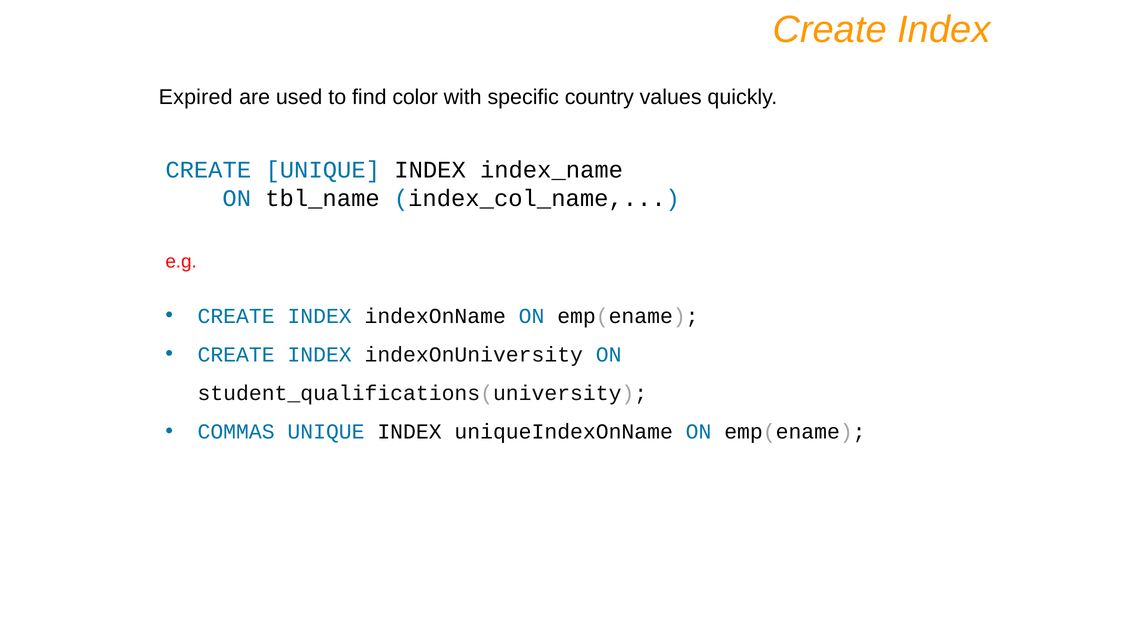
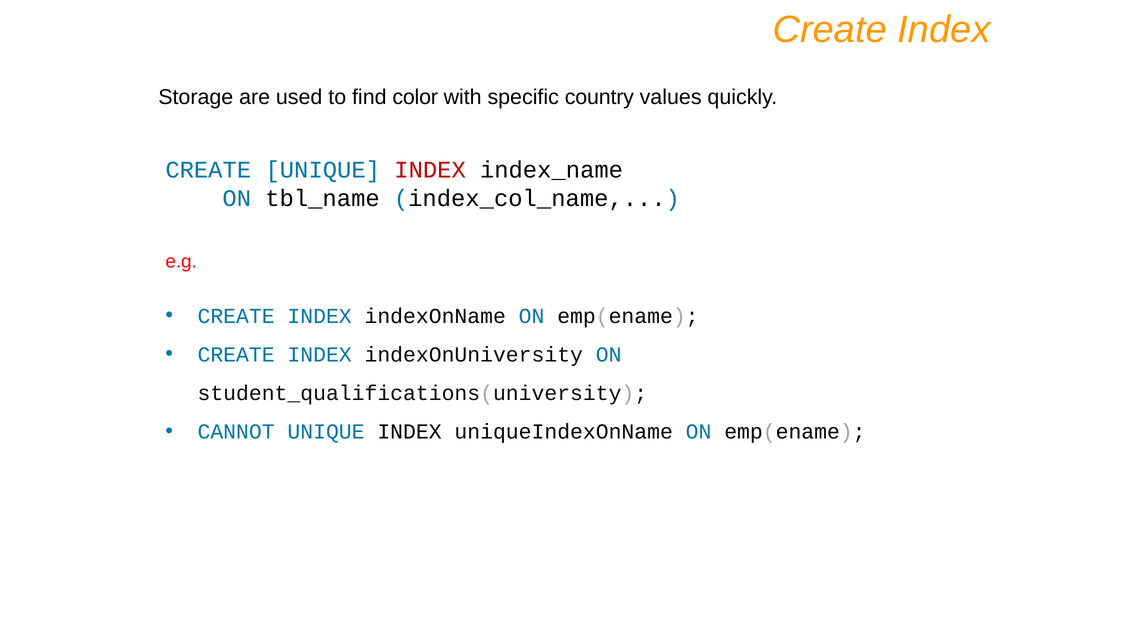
Expired: Expired -> Storage (196, 97)
INDEX colour: black -> red (430, 170)
COMMAS: COMMAS -> CANNOT (236, 432)
